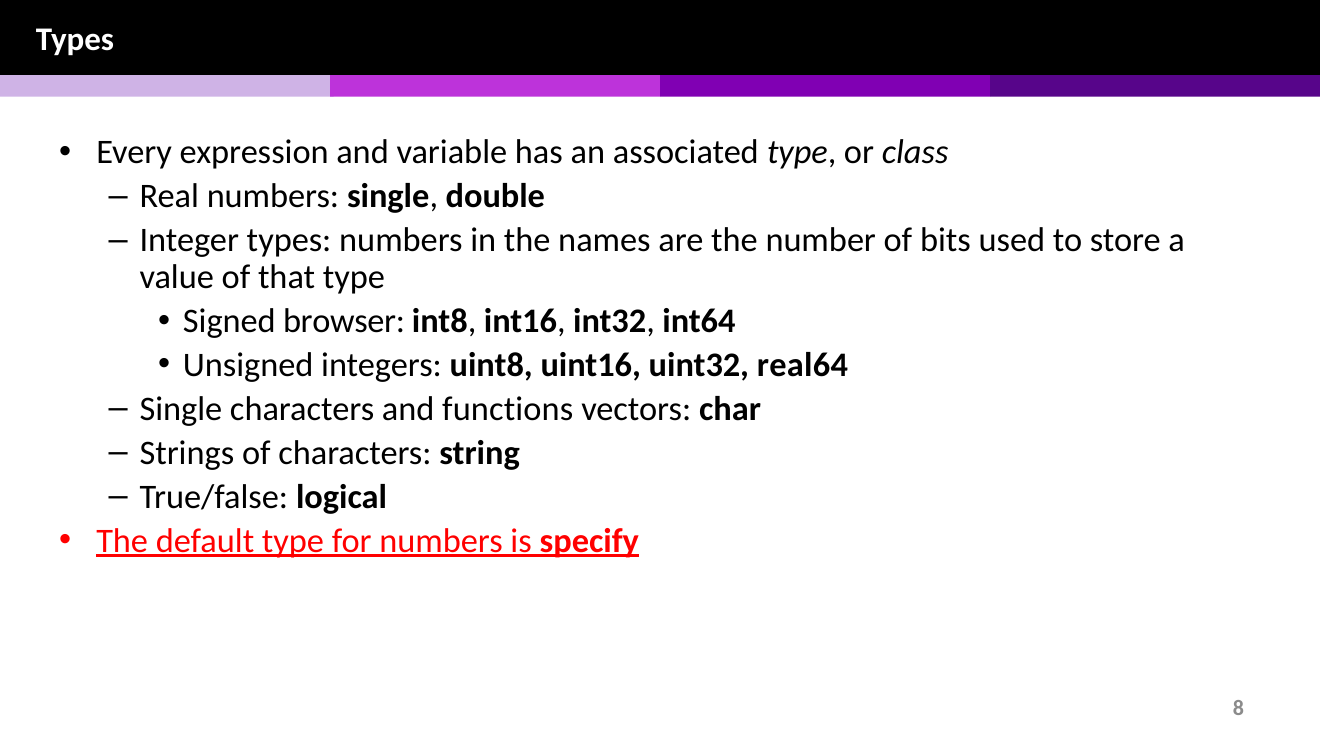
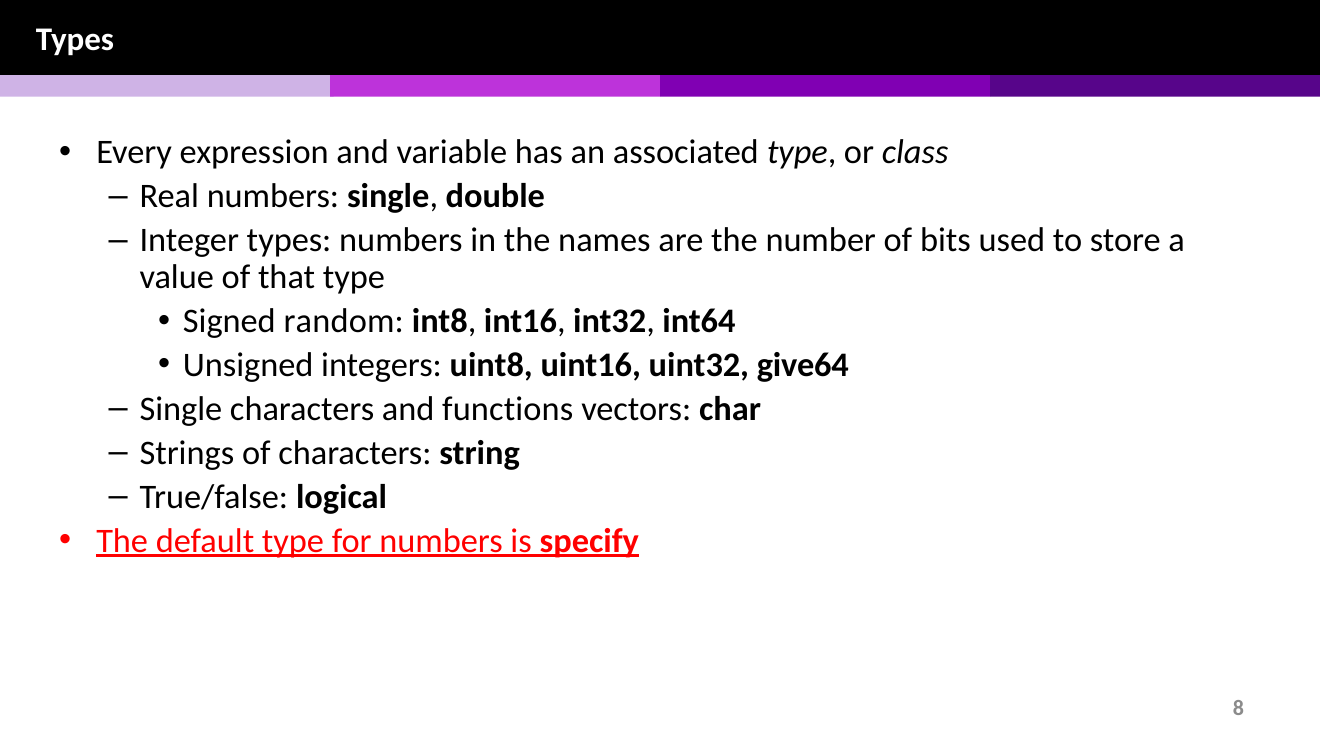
browser: browser -> random (344, 321)
real64: real64 -> give64 (803, 365)
